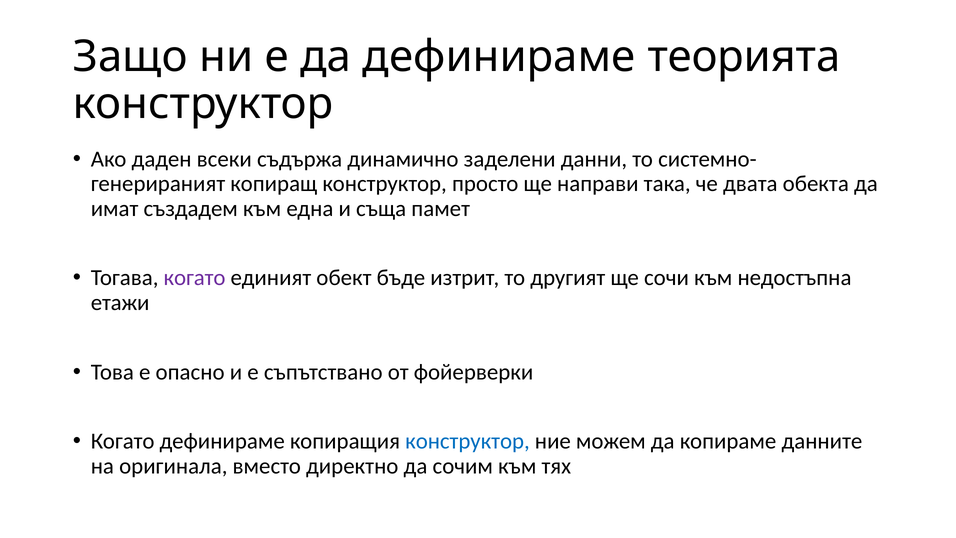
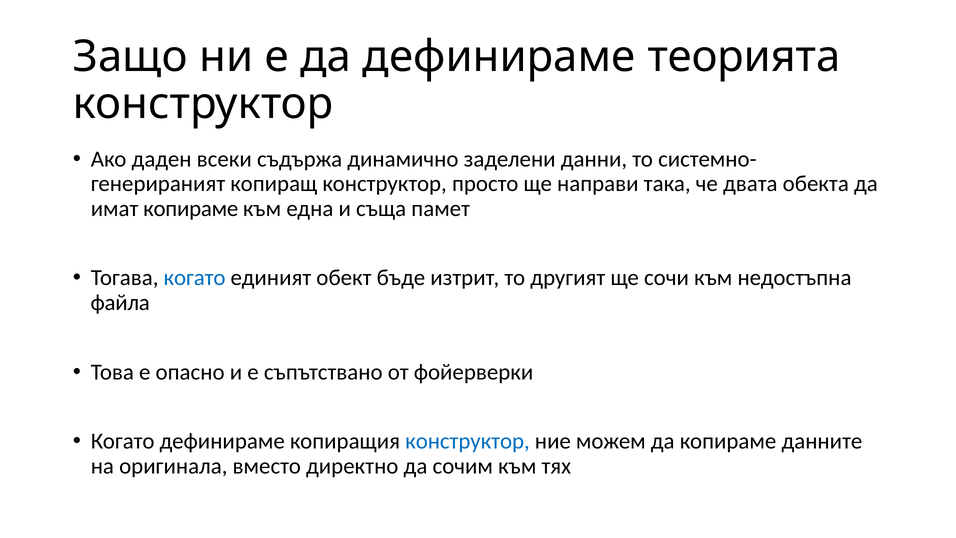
имат създадем: създадем -> копираме (191, 208)
когато colour: purple -> blue (195, 278)
етажи: етажи -> файла (120, 303)
